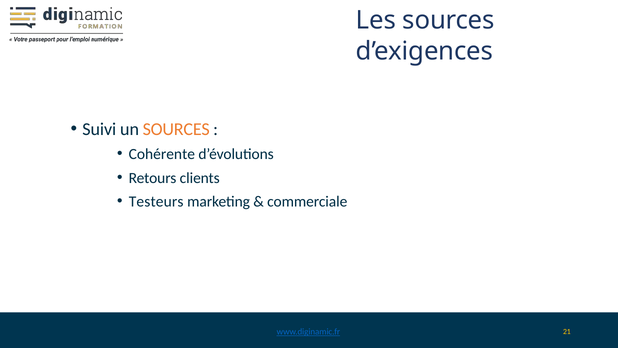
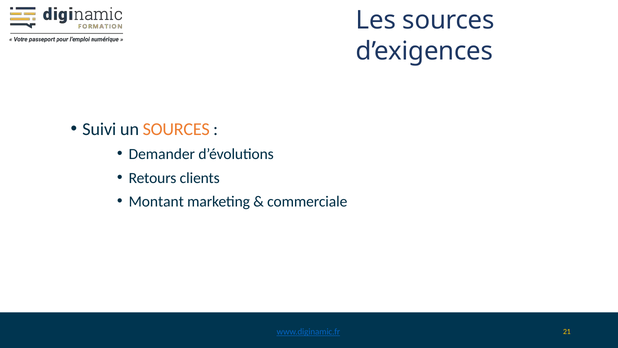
Cohérente: Cohérente -> Demander (162, 154)
Testeurs: Testeurs -> Montant (156, 201)
